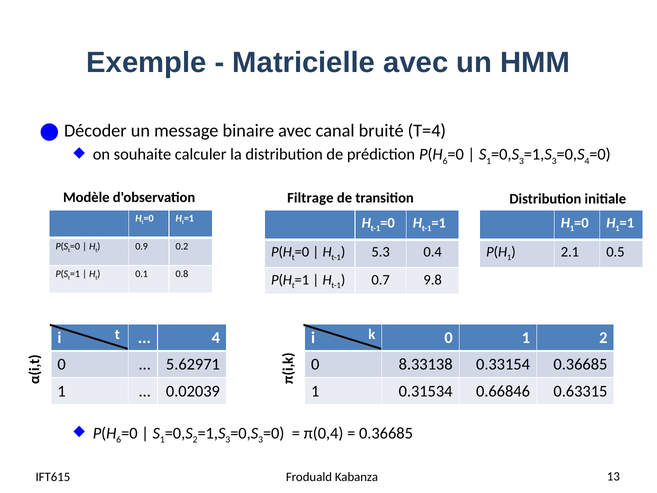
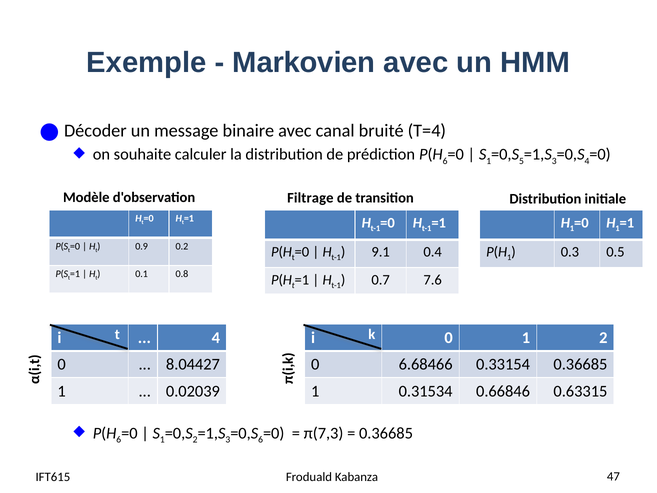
Matricielle: Matricielle -> Markovien (304, 63)
3: 3 -> 5 (521, 161)
5.3: 5.3 -> 9.1 (381, 252)
2.1: 2.1 -> 0.3 (570, 252)
9.8: 9.8 -> 7.6 (433, 280)
5.62971: 5.62971 -> 8.04427 (193, 364)
8.33138: 8.33138 -> 6.68466 (426, 364)
3: 3 -> 6 (261, 439)
π(0,4: π(0,4 -> π(7,3 (324, 433)
13: 13 -> 47 (613, 477)
